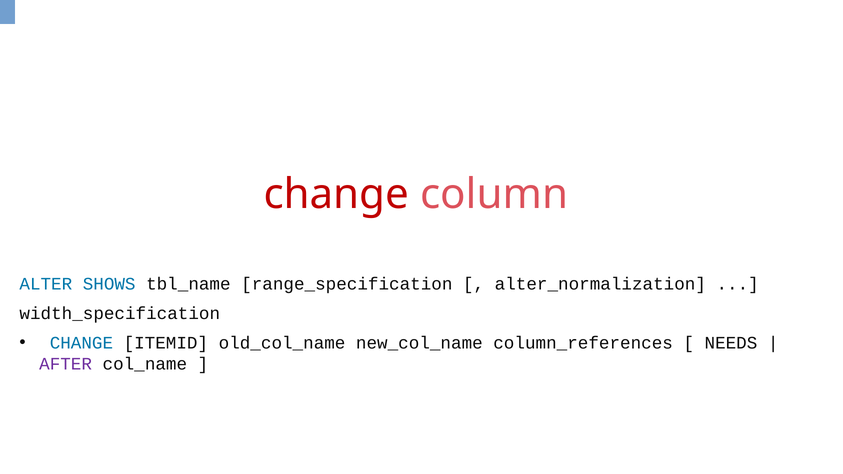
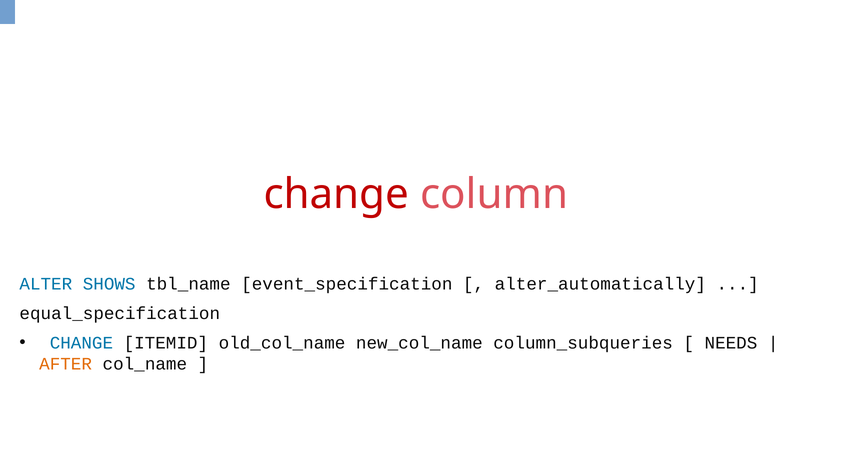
range_specification: range_specification -> event_specification (347, 284)
alter_normalization: alter_normalization -> alter_automatically (600, 284)
width_specification: width_specification -> equal_specification (120, 314)
column_references: column_references -> column_subqueries (583, 343)
AFTER colour: purple -> orange (66, 364)
